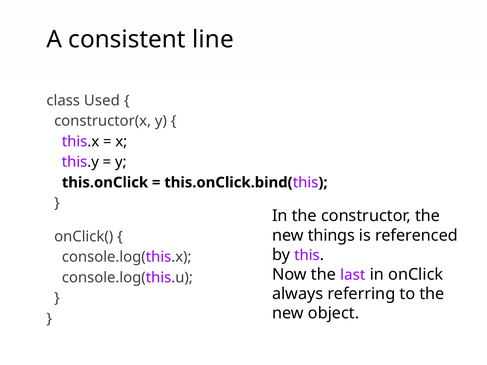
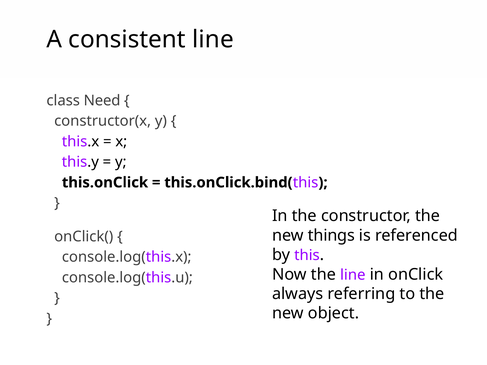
Used: Used -> Need (102, 101)
the last: last -> line (353, 275)
